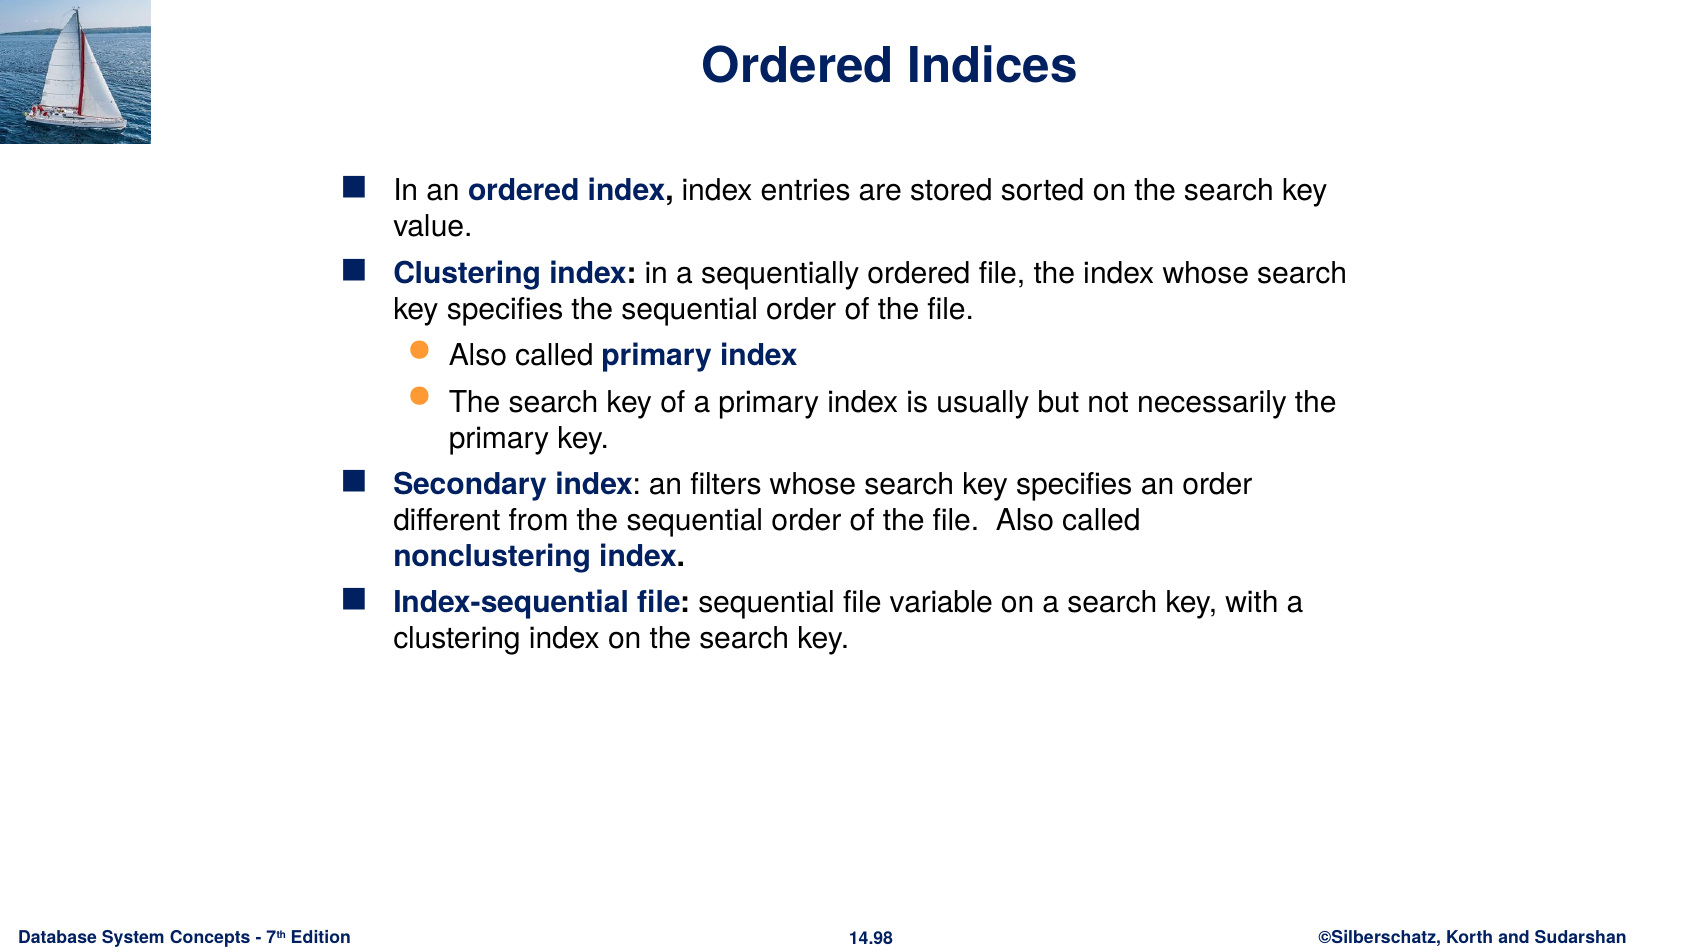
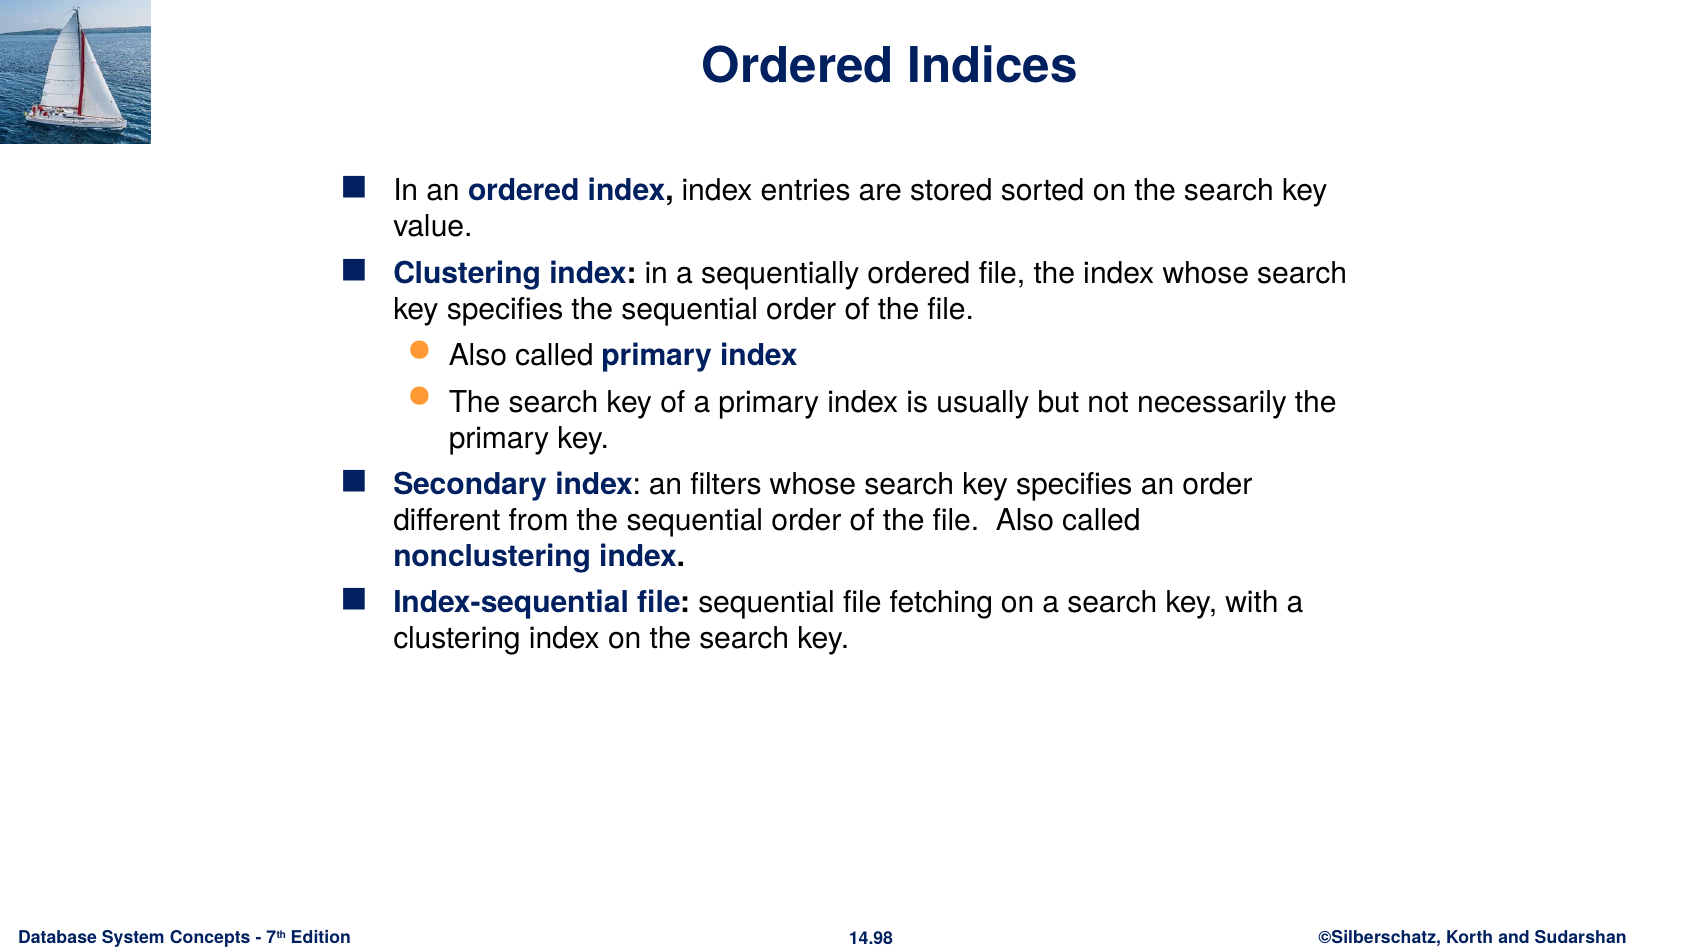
variable: variable -> fetching (941, 603)
